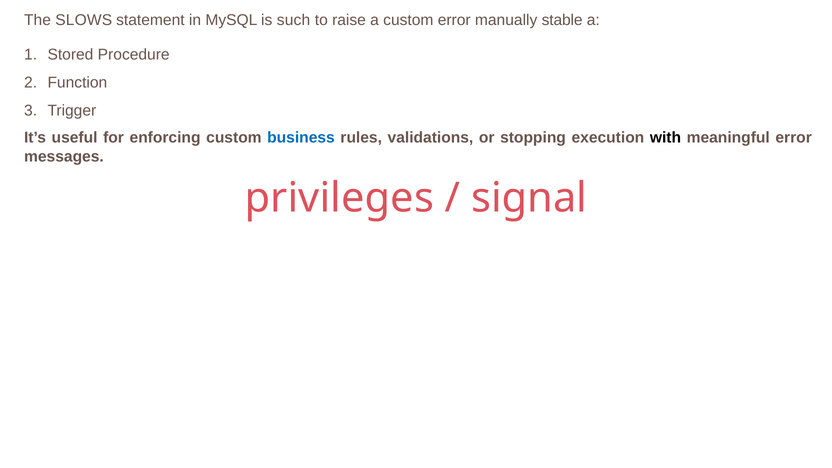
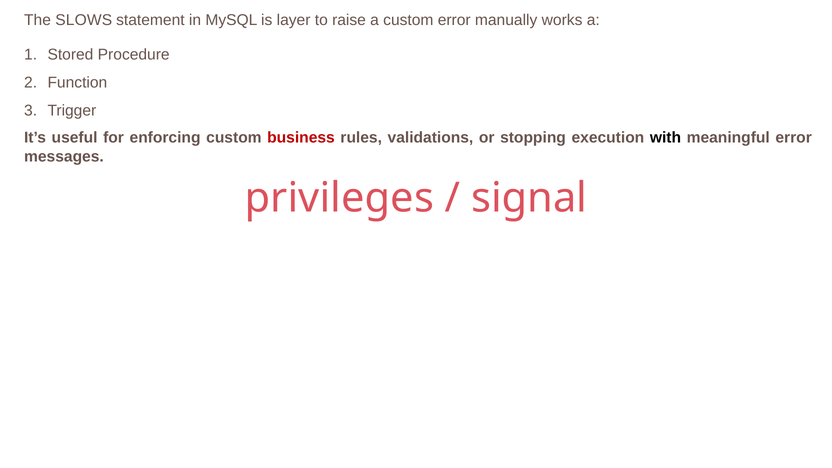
such: such -> layer (294, 20)
stable: stable -> works (562, 20)
business colour: blue -> red (301, 138)
